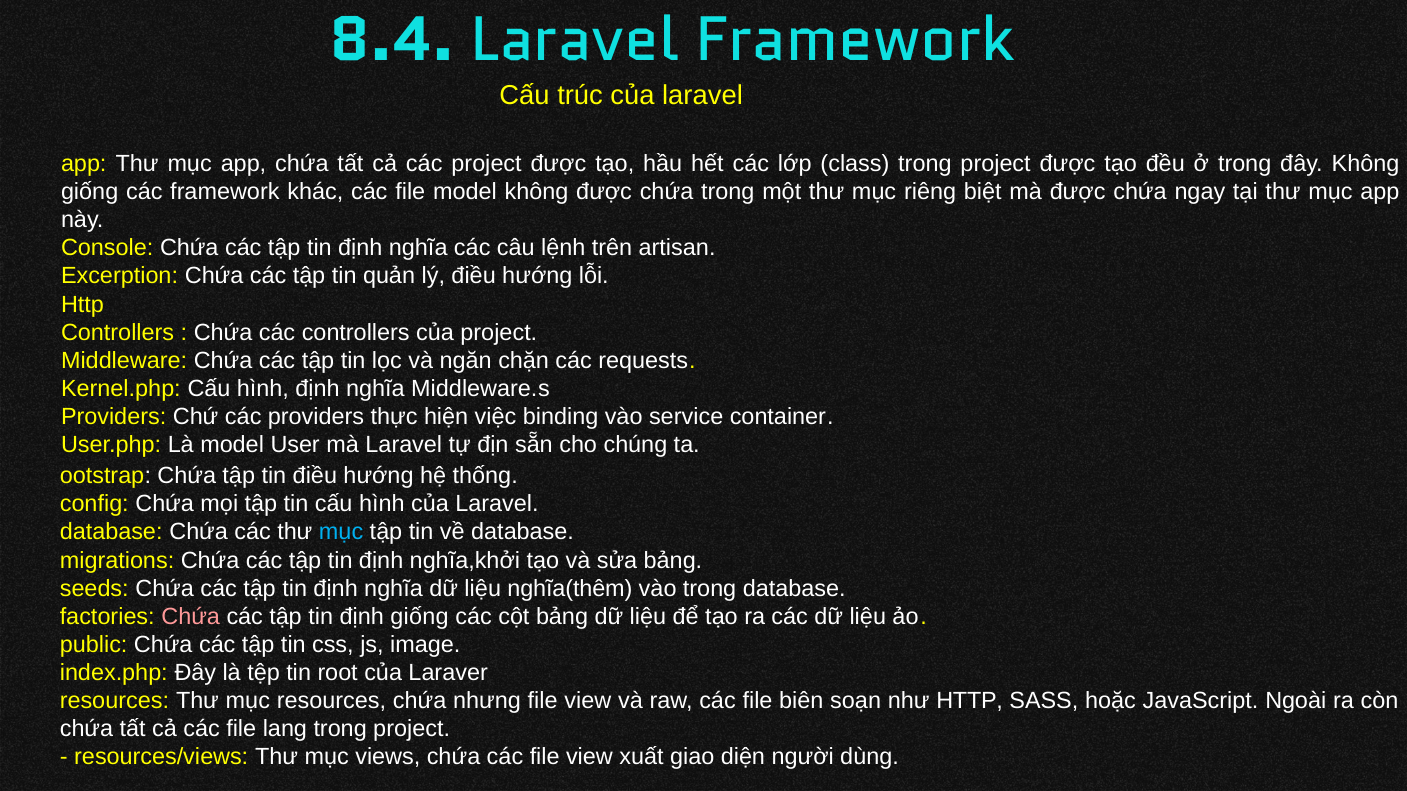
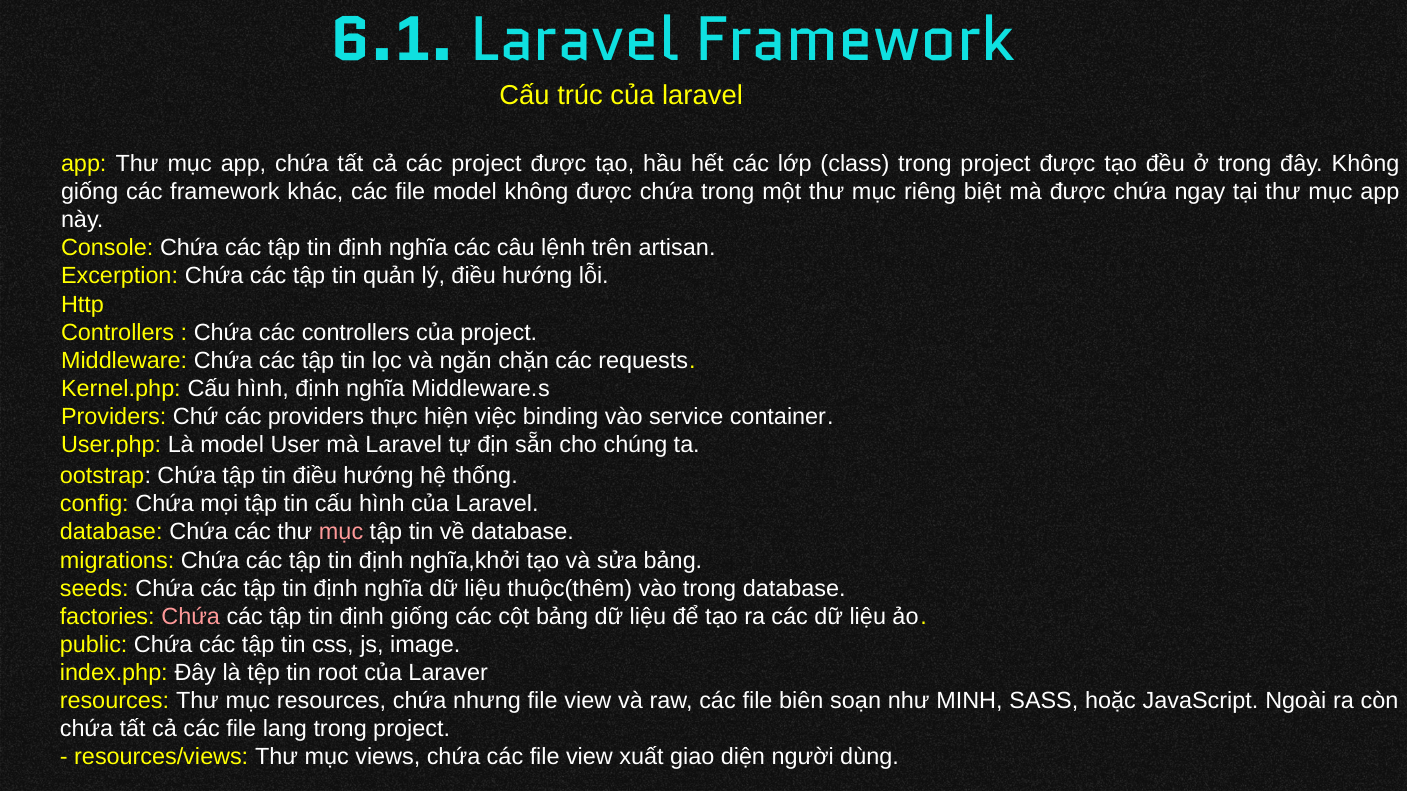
8.4: 8.4 -> 6.1 (392, 40)
mục colour: light blue -> pink (341, 532)
nghĩa(thêm: nghĩa(thêm -> thuộc(thêm (570, 589)
như HTTP: HTTP -> MINH (969, 701)
